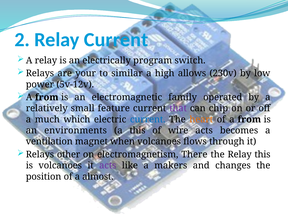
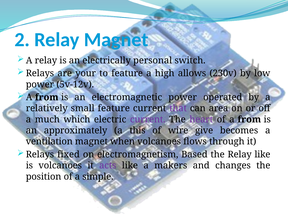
Relay Current: Current -> Magnet (116, 40)
program: program -> personal (153, 60)
to similar: similar -> feature (127, 73)
electromagnetic family: family -> power (183, 97)
chip: chip -> area (219, 108)
current colour: blue -> purple (148, 119)
heart colour: orange -> purple (201, 119)
environments: environments -> approximately (76, 130)
wire acts: acts -> give (204, 130)
other: other -> fixed (68, 154)
There: There -> Based (194, 154)
Relay this: this -> like (262, 154)
almost: almost -> simple (98, 177)
